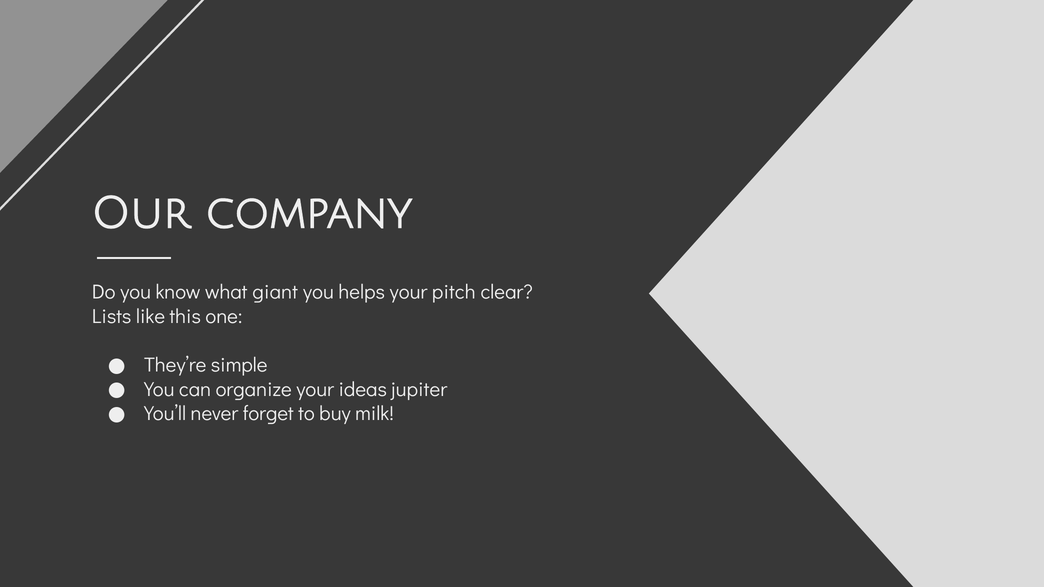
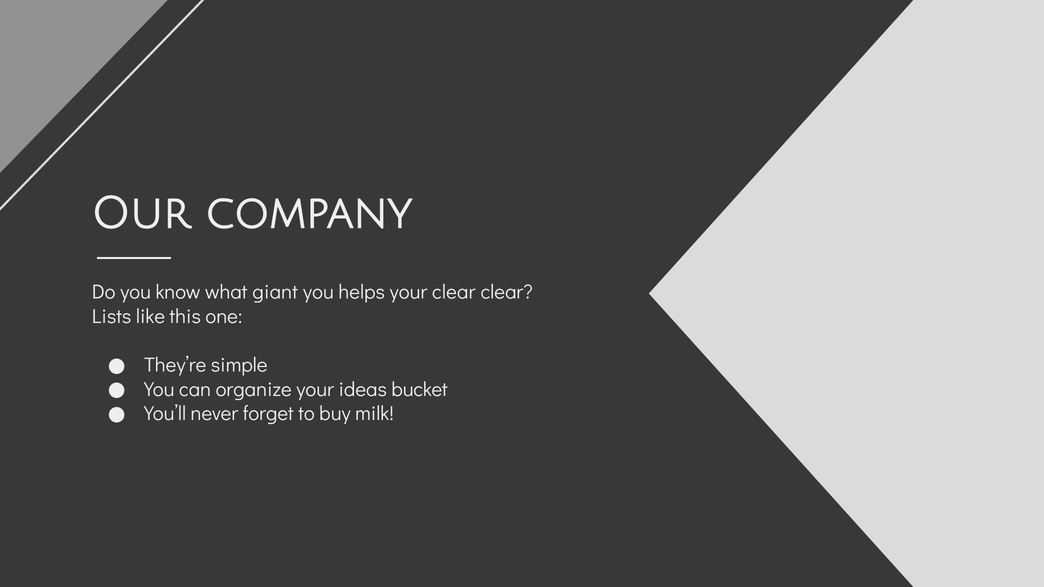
your pitch: pitch -> clear (454, 292)
jupiter: jupiter -> bucket (420, 390)
